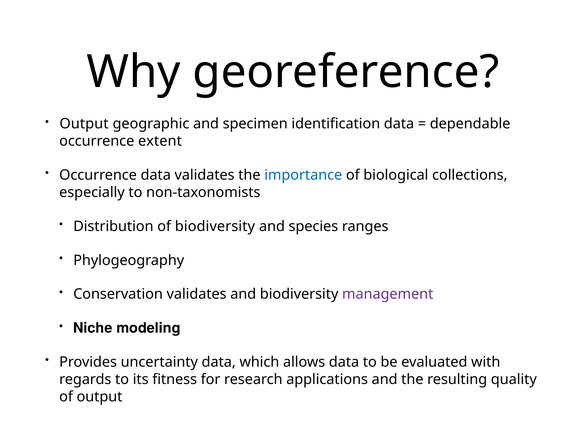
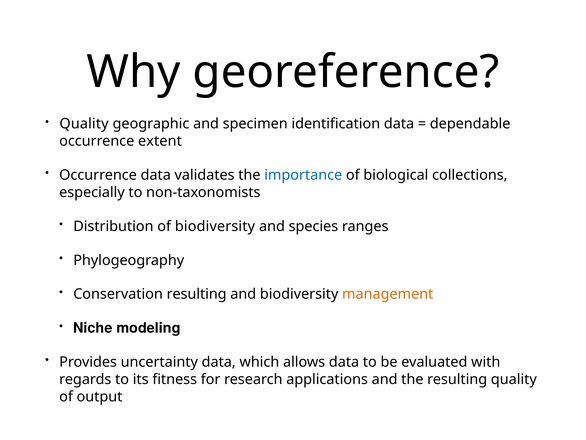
Output: Output -> Quality (84, 124)
Conservation validates: validates -> resulting (197, 294)
management colour: purple -> orange (388, 294)
